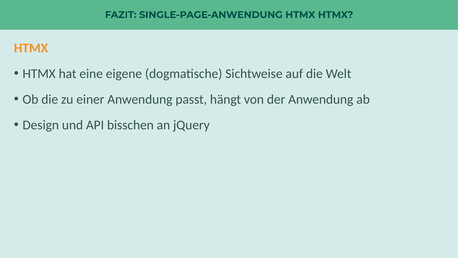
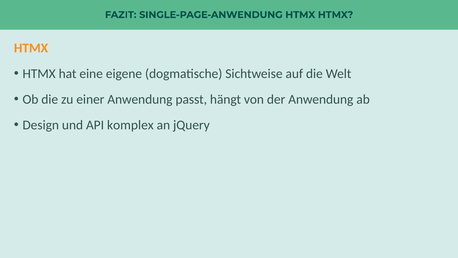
bisschen: bisschen -> komplex (130, 125)
